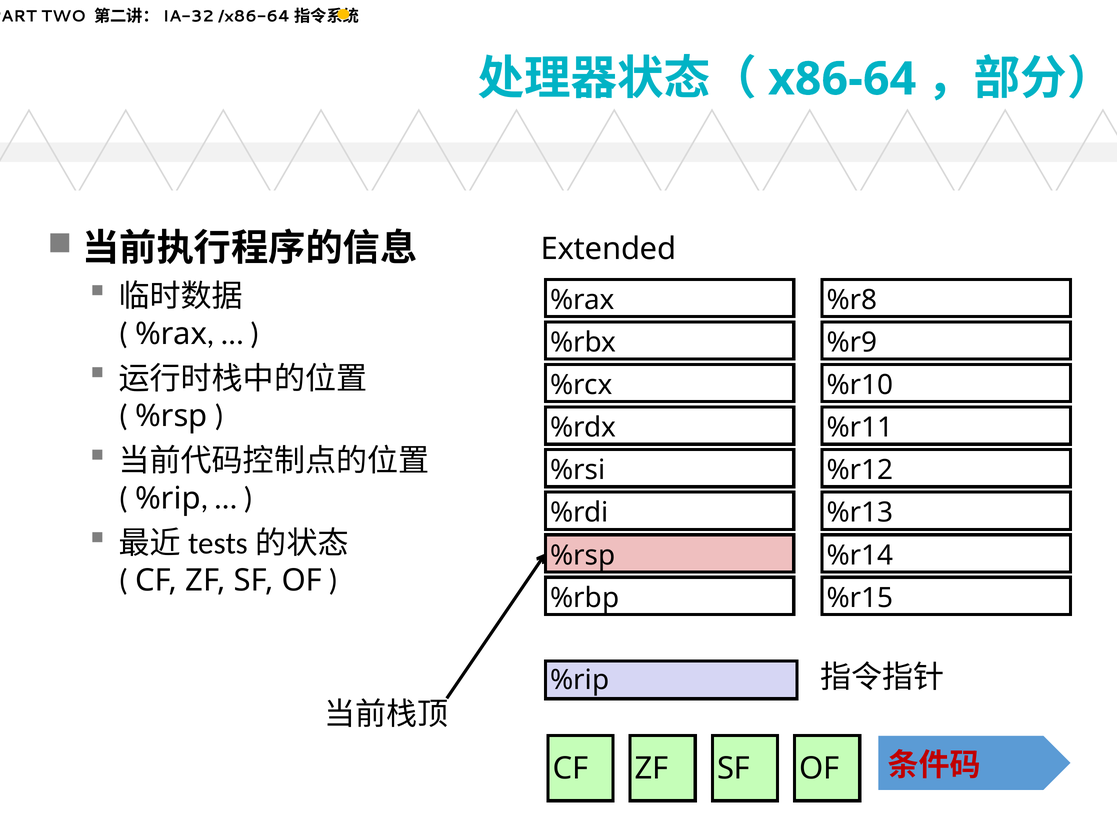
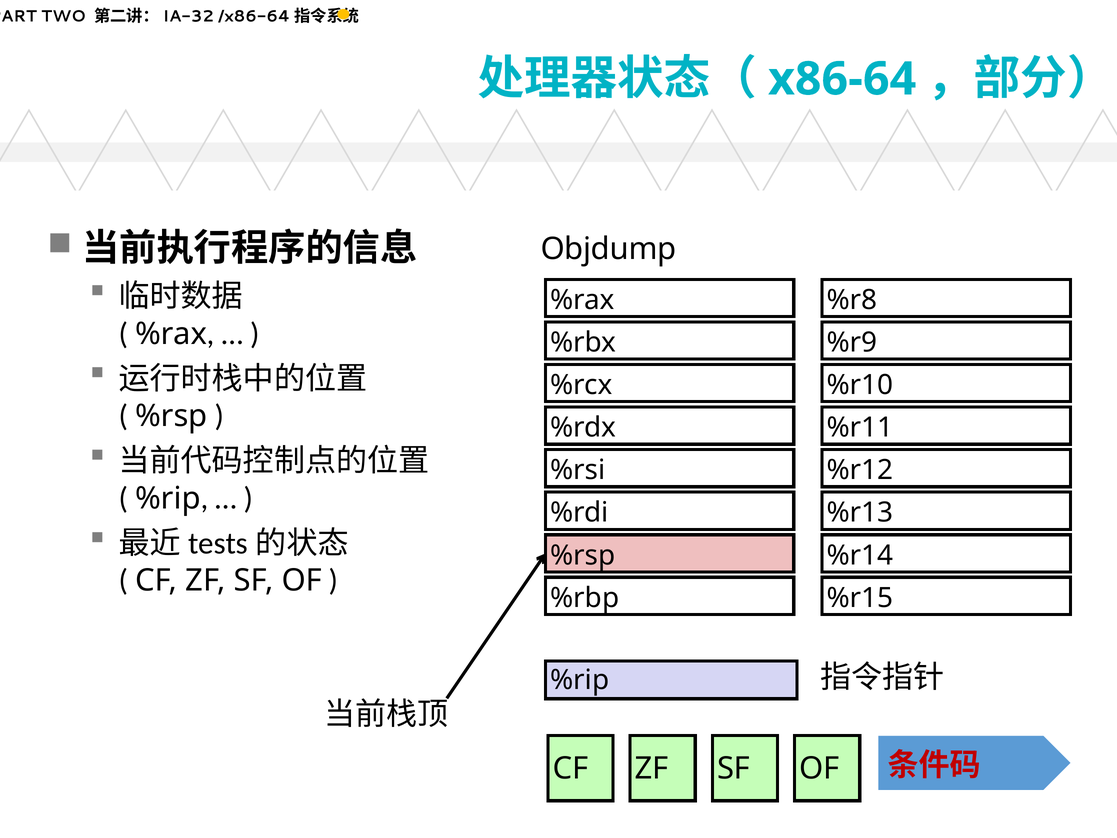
Extended: Extended -> Objdump (608, 249)
